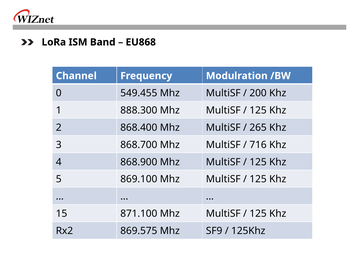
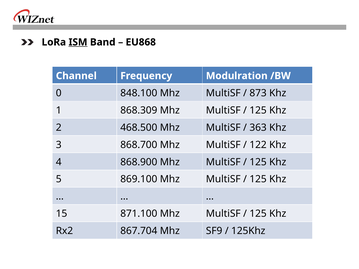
ISM underline: none -> present (78, 42)
549.455: 549.455 -> 848.100 (139, 93)
200: 200 -> 873 (258, 93)
888.300: 888.300 -> 868.309 (139, 110)
868.400: 868.400 -> 468.500 (139, 128)
265: 265 -> 363 (258, 128)
716: 716 -> 122 (258, 145)
869.575: 869.575 -> 867.704 (139, 231)
